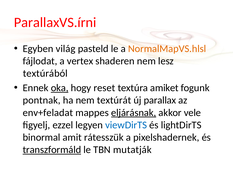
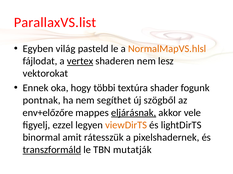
ParallaxVS.írni: ParallaxVS.írni -> ParallaxVS.list (55, 23)
vertex underline: none -> present (80, 61)
textúrából: textúrából -> vektorokat (45, 74)
oka underline: present -> none (60, 88)
reset: reset -> többi (104, 88)
amiket: amiket -> shader (164, 88)
textúrát: textúrát -> segíthet (114, 101)
parallax: parallax -> szögből (160, 101)
env+feladat: env+feladat -> env+előzőre (48, 113)
viewDirTS colour: blue -> orange (126, 126)
